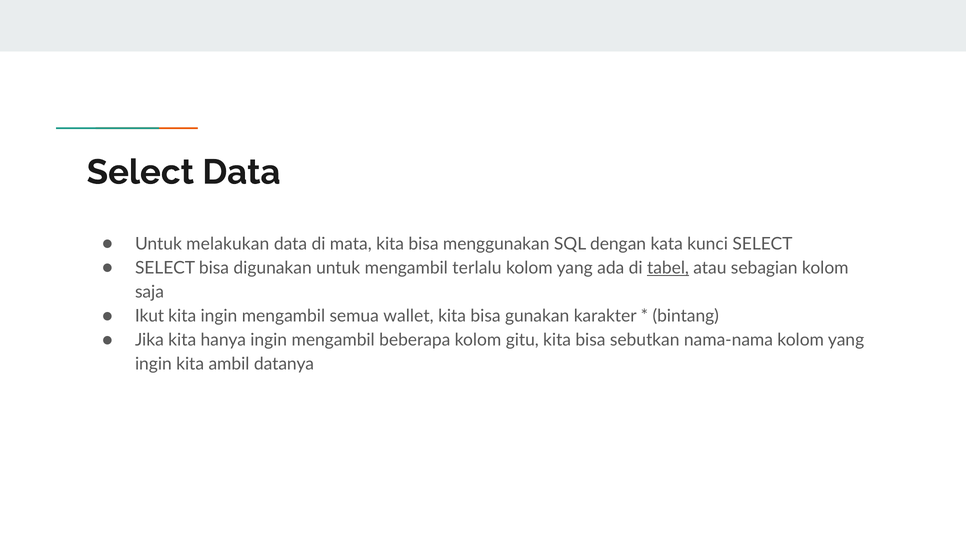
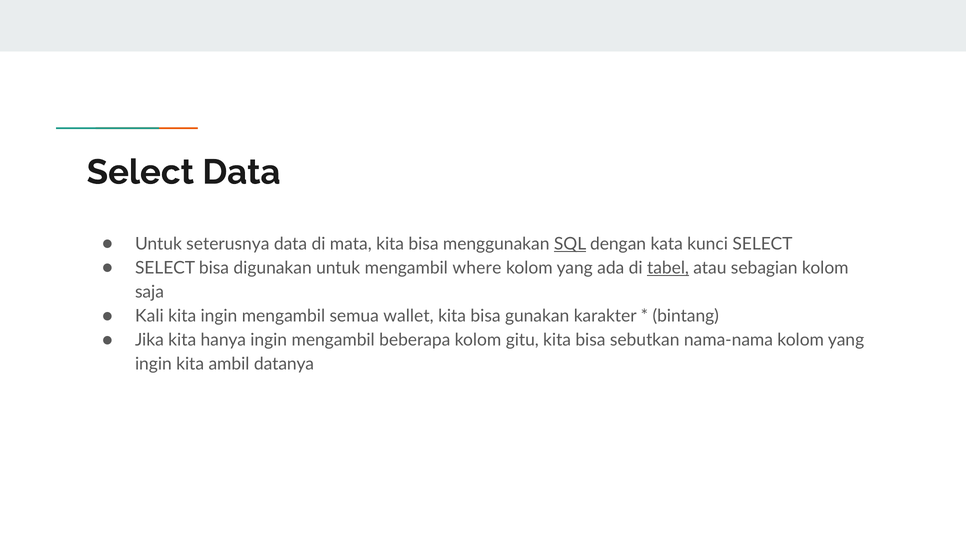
melakukan: melakukan -> seterusnya (228, 244)
SQL underline: none -> present (570, 244)
terlalu: terlalu -> where (477, 268)
Ikut: Ikut -> Kali (149, 316)
